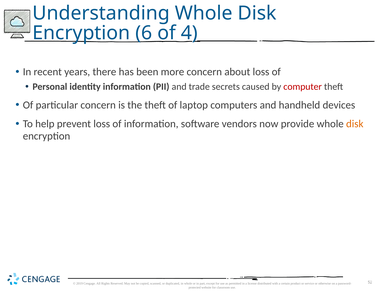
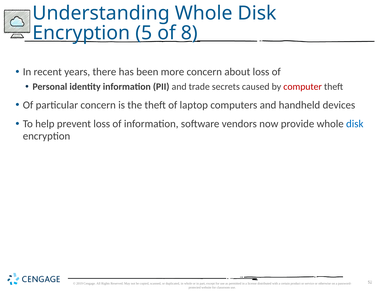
6: 6 -> 5 (144, 33)
4: 4 -> 8 (189, 33)
disk colour: orange -> blue (355, 124)
